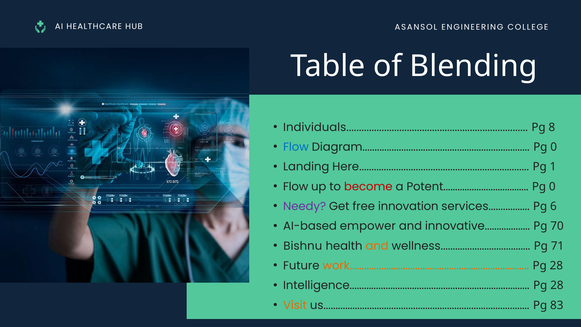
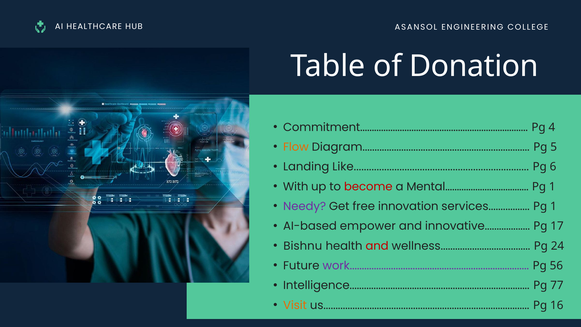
Blending: Blending -> Donation (474, 66)
Individuals: Individuals -> Commitment (406, 127)
8: 8 -> 4 (552, 127)
Flow colour: blue -> orange (296, 147)
Diagram Pg 0: 0 -> 5 (554, 147)
Here: Here -> Like (431, 167)
1: 1 -> 6 (553, 167)
Flow: Flow -> With (296, 187)
Potent: Potent -> Mental (468, 187)
0: 0 -> 1 (552, 187)
services Pg 6: 6 -> 1 (553, 206)
70: 70 -> 17 (557, 226)
and colour: orange -> red (377, 246)
71: 71 -> 24 (557, 246)
work colour: orange -> purple (426, 266)
28: 28 -> 56 (556, 266)
28: 28 -> 77 (557, 285)
83: 83 -> 16 (557, 305)
